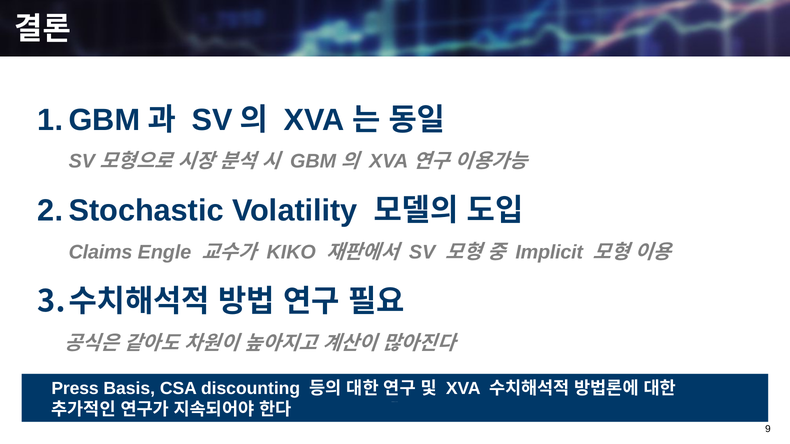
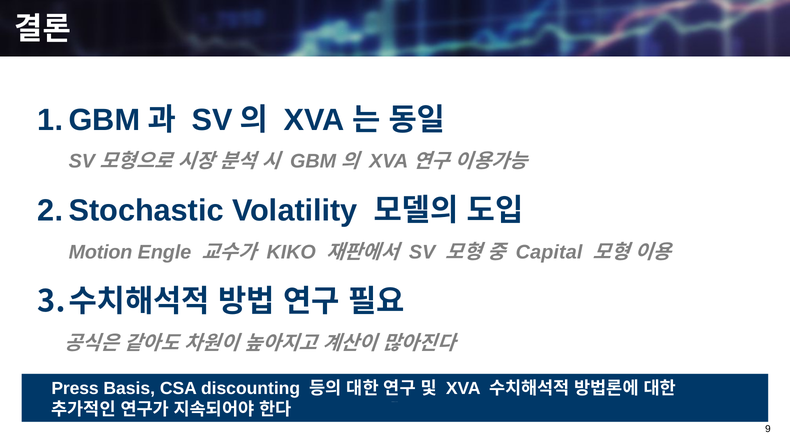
Claims: Claims -> Motion (101, 252)
Implicit: Implicit -> Capital (549, 252)
